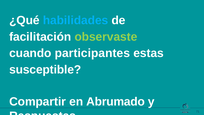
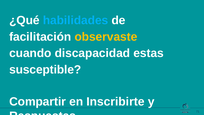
observaste colour: light green -> yellow (106, 37)
participantes: participantes -> discapacidad (92, 53)
Abrumado: Abrumado -> Inscribirte (115, 101)
